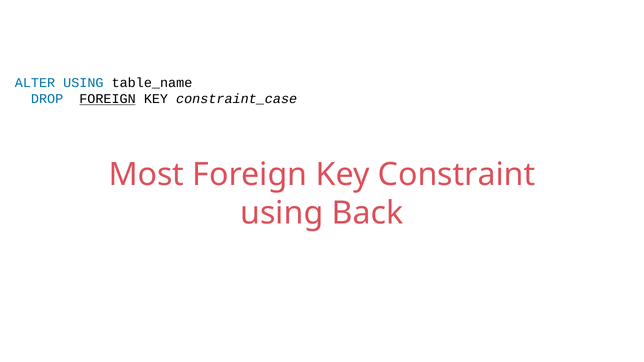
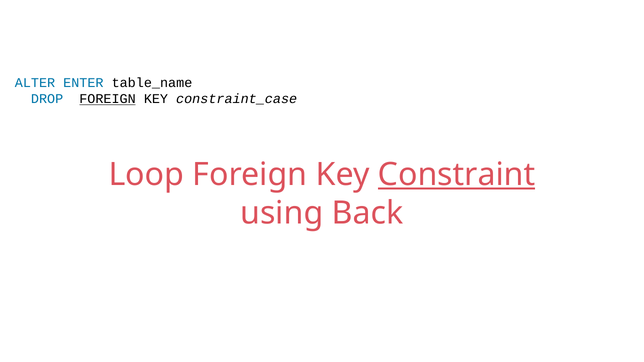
ALTER USING: USING -> ENTER (83, 83)
Most: Most -> Loop (146, 175)
Constraint underline: none -> present (457, 175)
